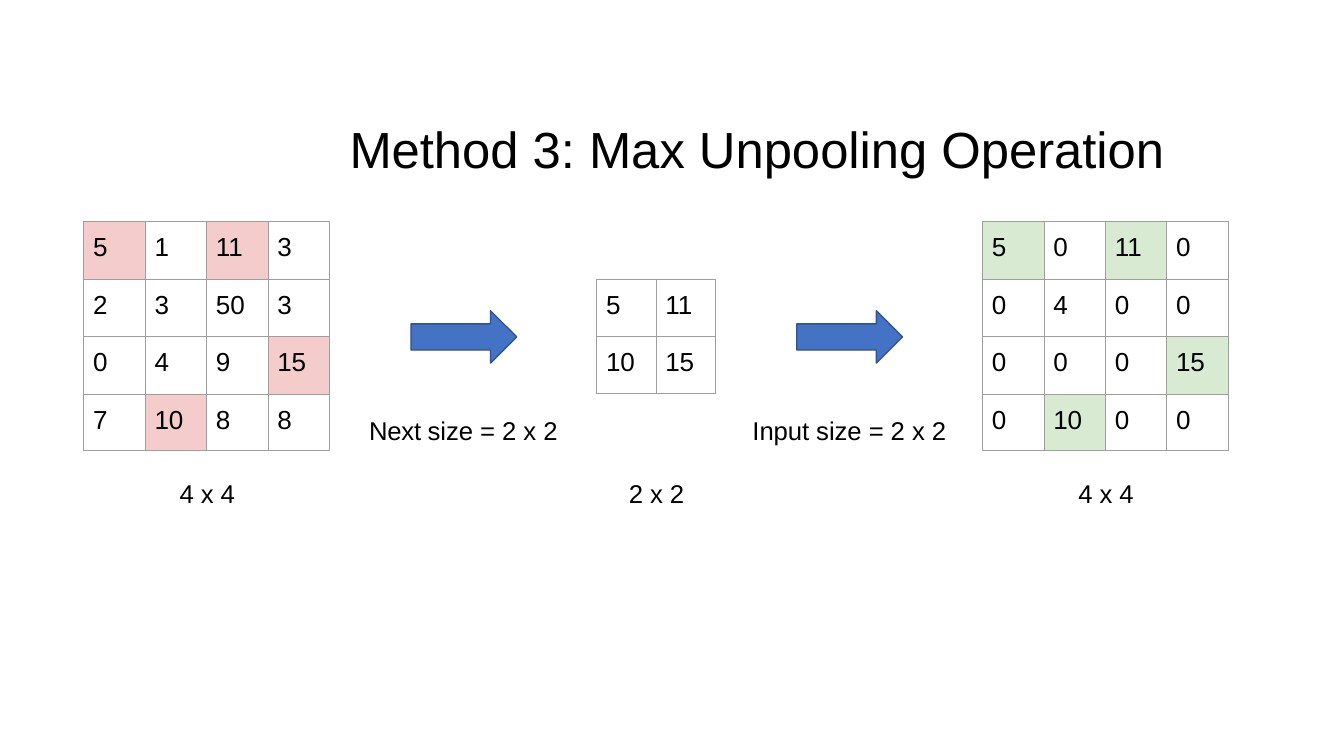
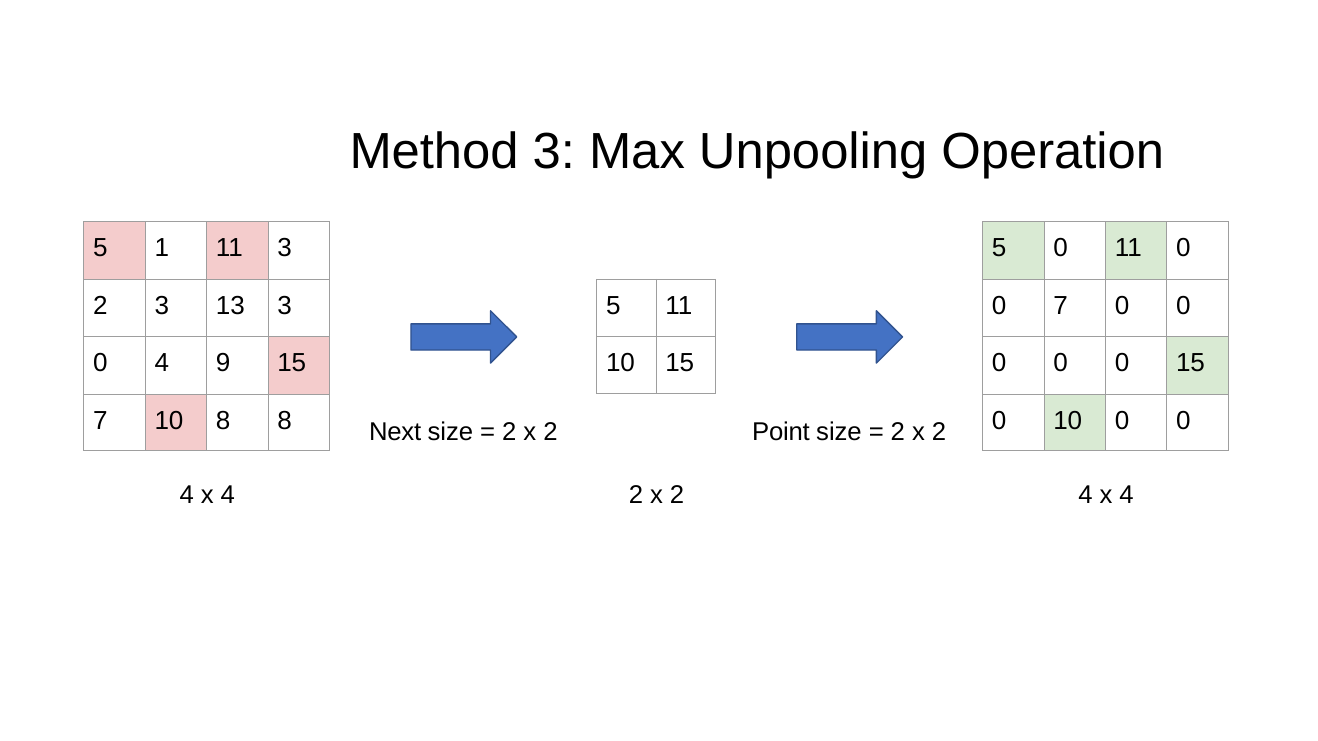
50: 50 -> 13 (230, 306)
4: 4 -> 7 (1061, 306)
Input: Input -> Point (781, 433)
